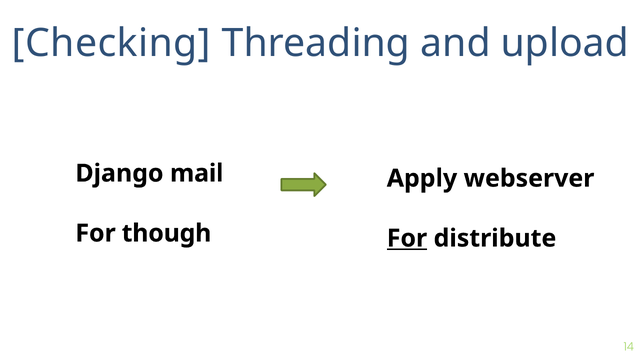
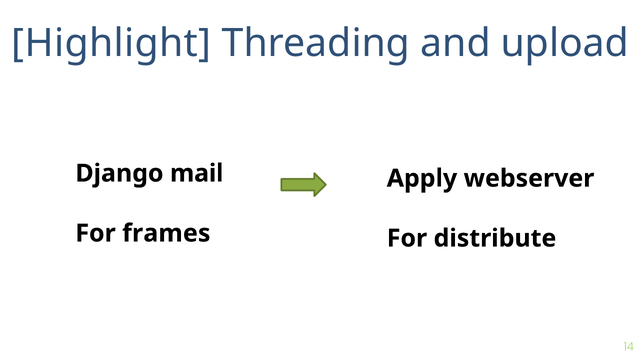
Checking: Checking -> Highlight (111, 43)
though: though -> frames (166, 233)
For underline: present -> none (407, 238)
